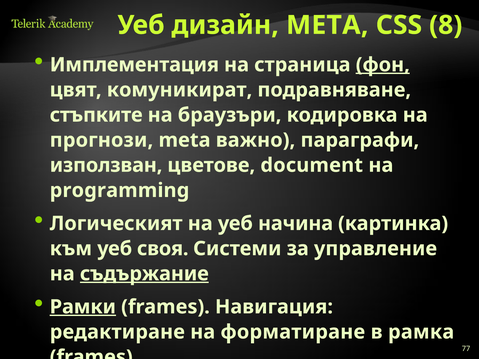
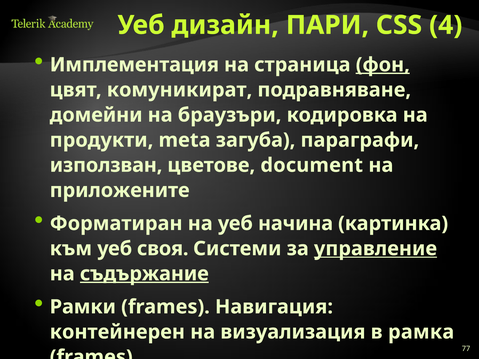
дизайн META: META -> ПАРИ (327, 25)
8: 8 -> 4 (446, 25)
стъпките: стъпките -> домейни (96, 115)
прогнози: прогнози -> продукти (102, 140)
важно: важно -> загуба (256, 140)
programming: programming -> приложените (120, 191)
Логическият: Логическият -> Форматиран (116, 224)
управление underline: none -> present (376, 249)
Рамки underline: present -> none (83, 307)
редактиране: редактиране -> контейнерен (117, 332)
форматиране: форматиране -> визуализация (293, 332)
